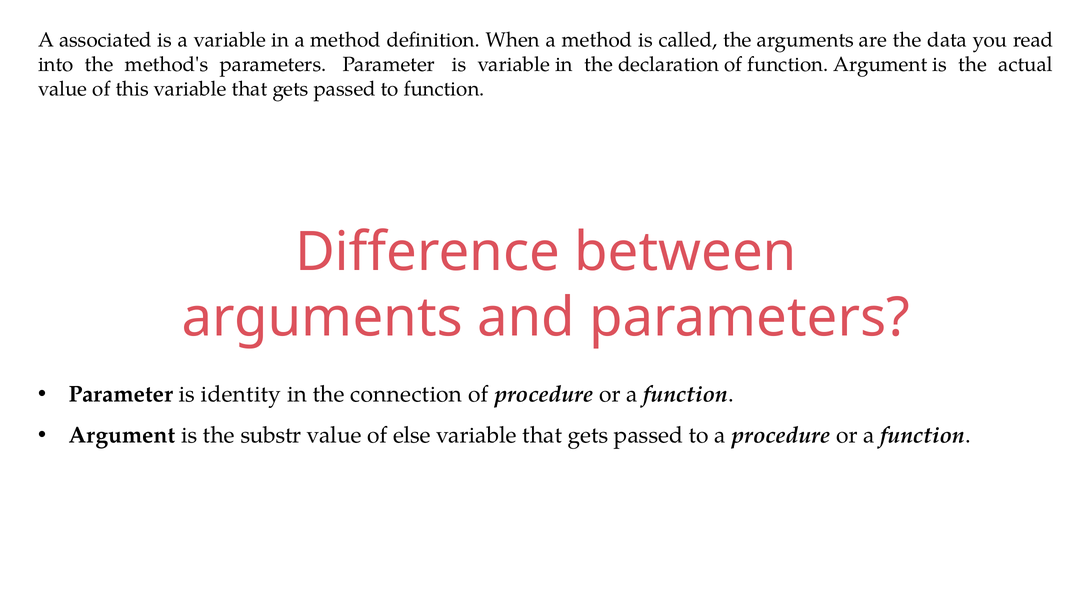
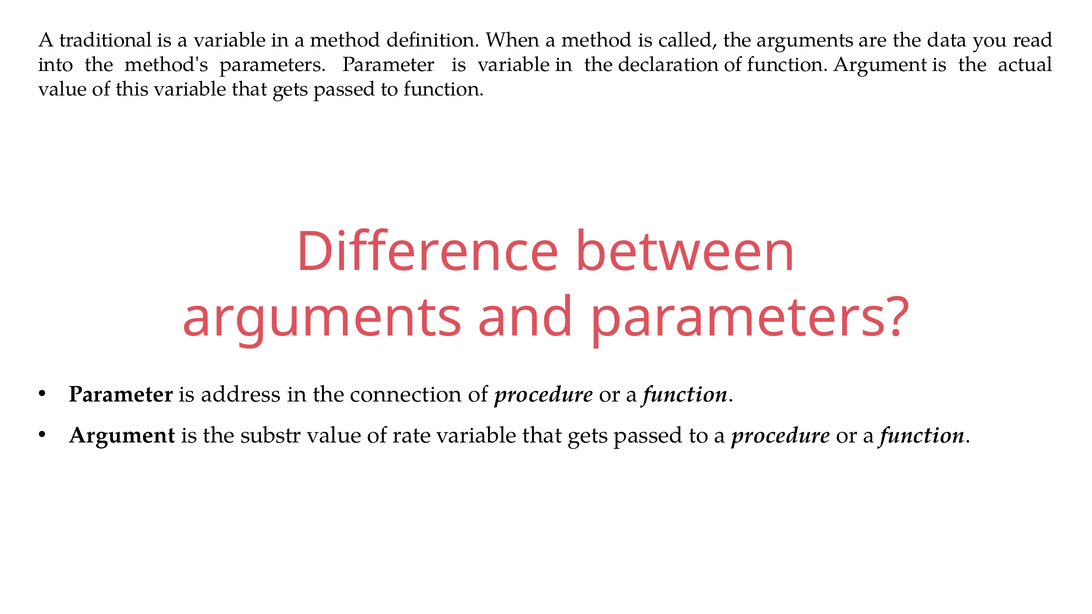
associated: associated -> traditional (106, 40)
identity: identity -> address (241, 395)
else: else -> rate (412, 436)
